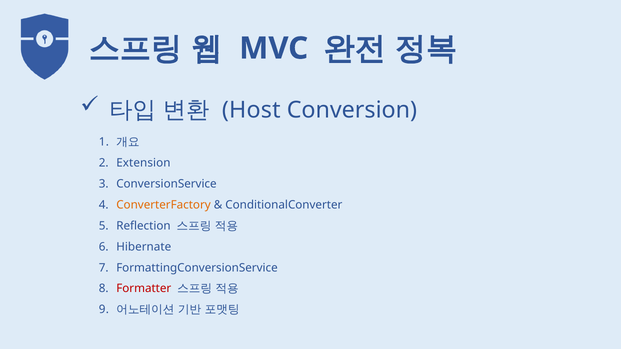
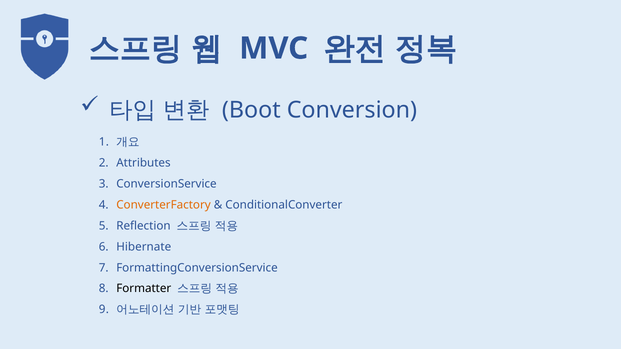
Host: Host -> Boot (251, 110)
Extension: Extension -> Attributes (143, 163)
Formatter colour: red -> black (144, 289)
